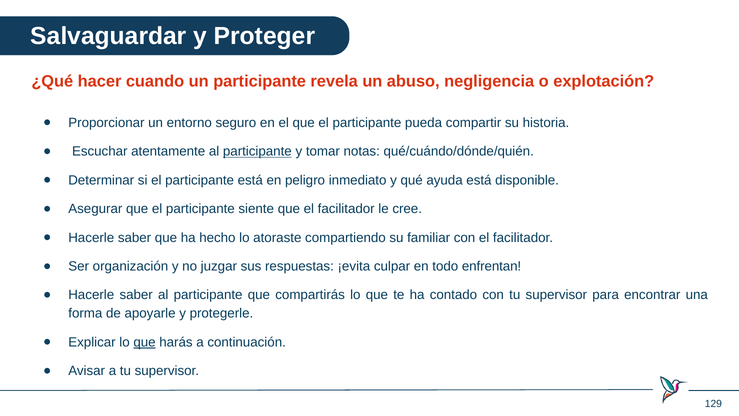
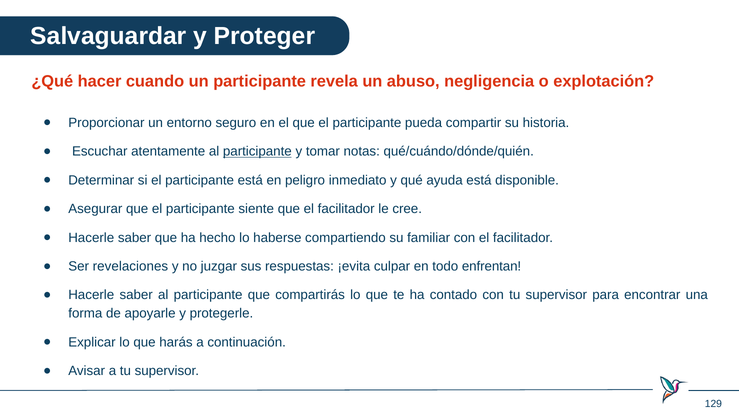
atoraste: atoraste -> haberse (277, 237)
organización: organización -> revelaciones (130, 266)
que underline: present -> none (145, 342)
